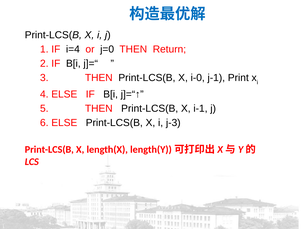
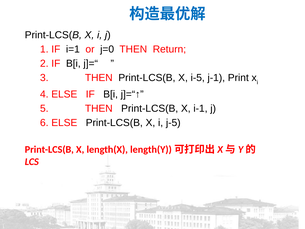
i=4: i=4 -> i=1 (73, 49)
i-0: i-0 -> i-5 (198, 78)
j-3: j-3 -> j-5 (173, 123)
